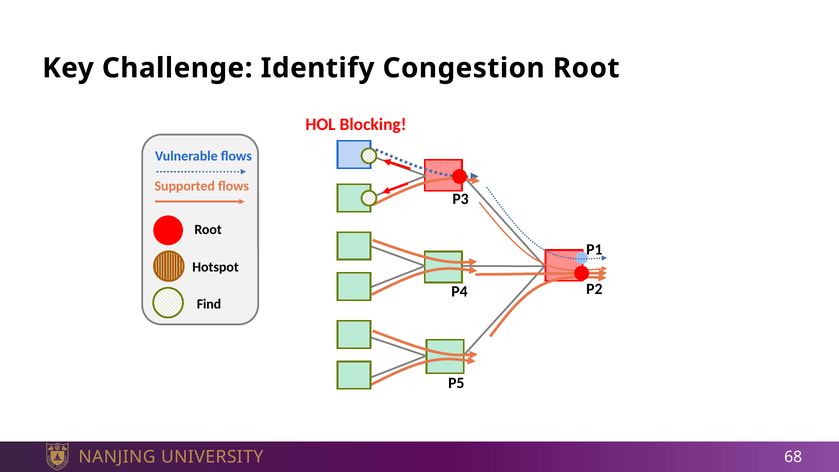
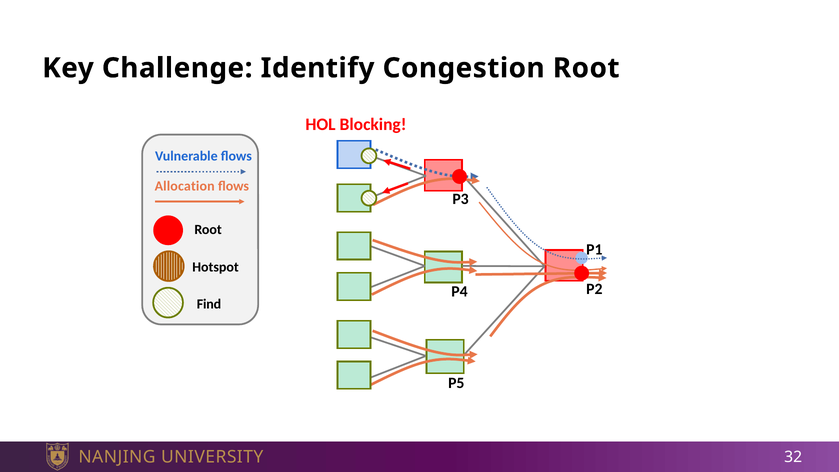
Supported: Supported -> Allocation (185, 186)
68: 68 -> 32 (793, 457)
